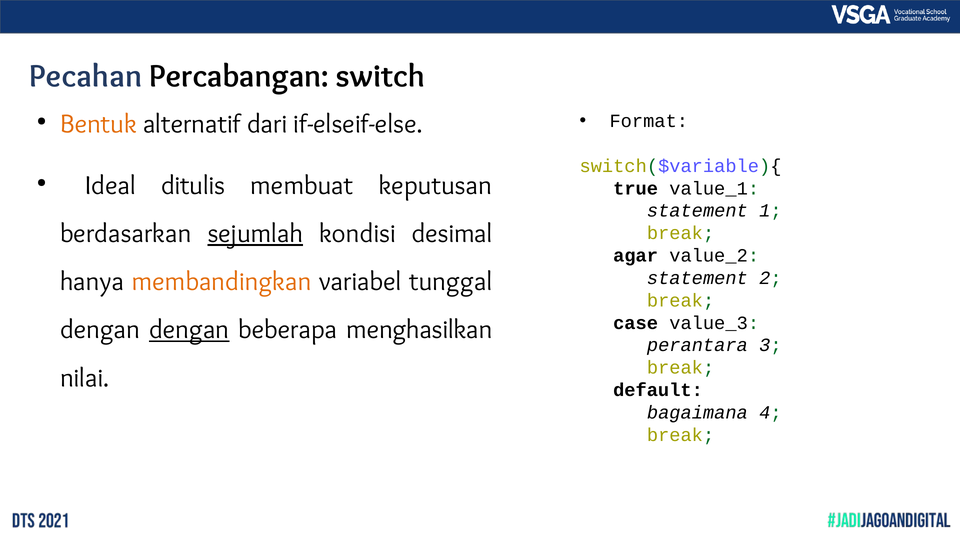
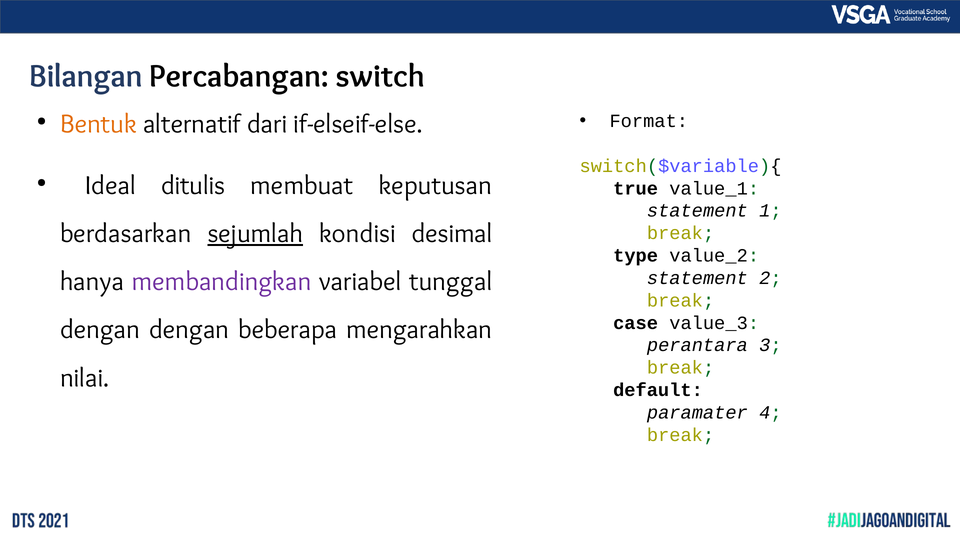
Pecahan: Pecahan -> Bilangan (86, 76)
agar: agar -> type (636, 256)
membandingkan colour: orange -> purple (222, 282)
dengan underline: present -> none (189, 330)
menghasilkan: menghasilkan -> mengarahkan (419, 330)
bagaimana: bagaimana -> paramater (697, 413)
